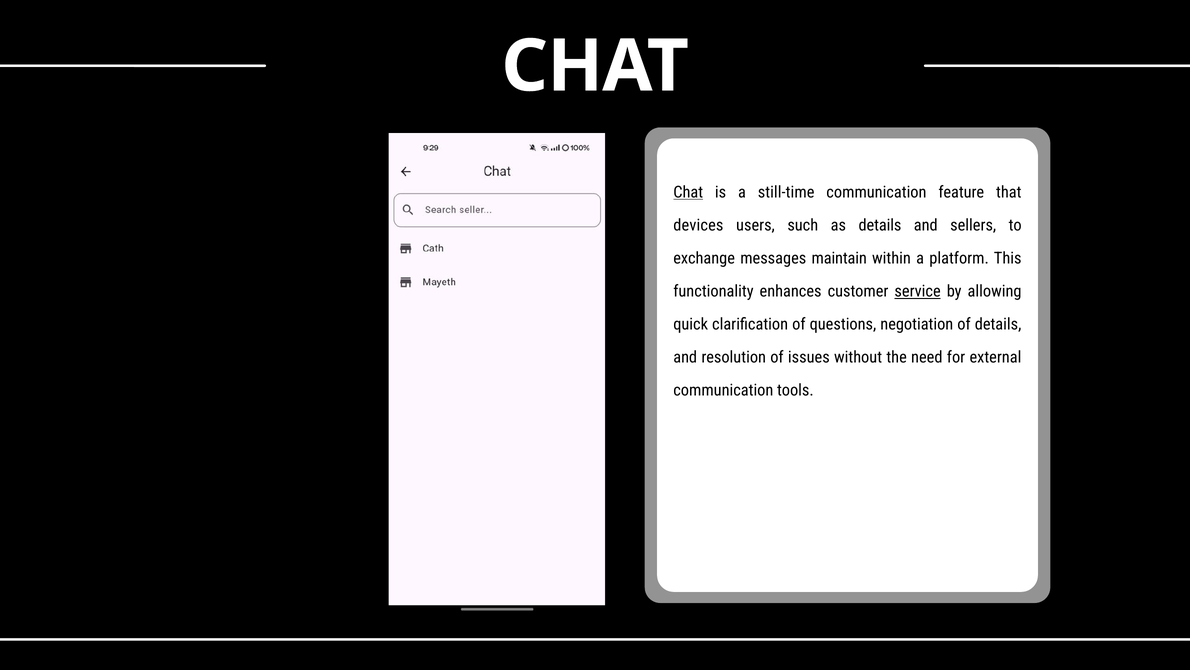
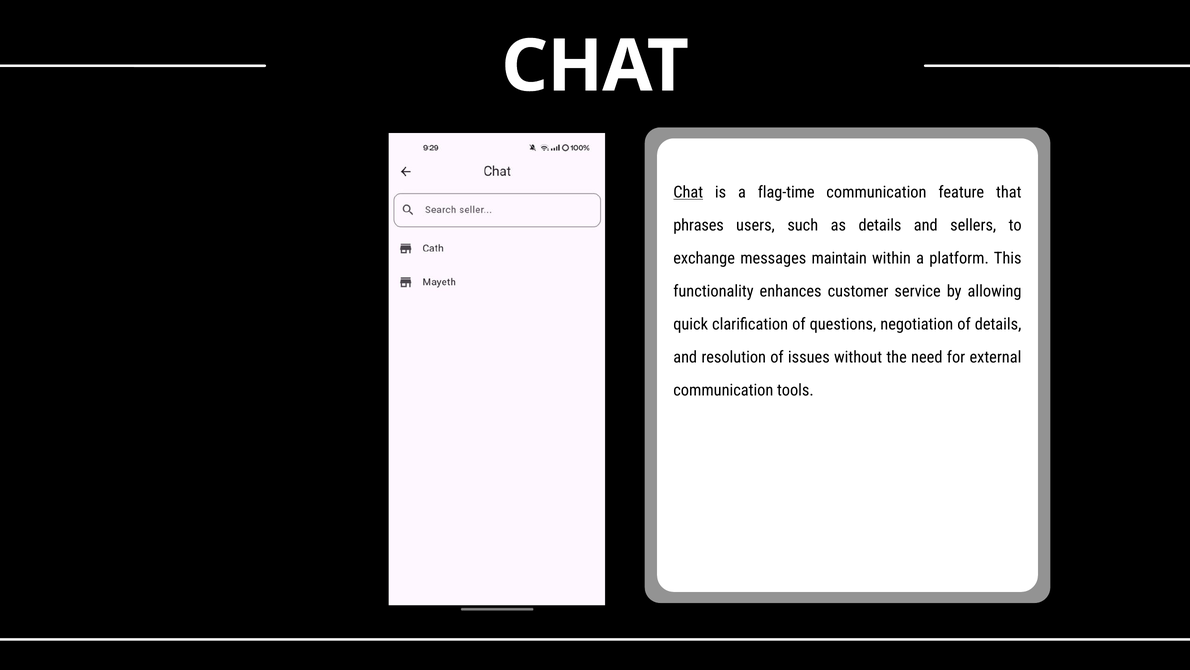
still-time: still-time -> flag-time (786, 192)
devices: devices -> phrases (699, 225)
service underline: present -> none (918, 291)
